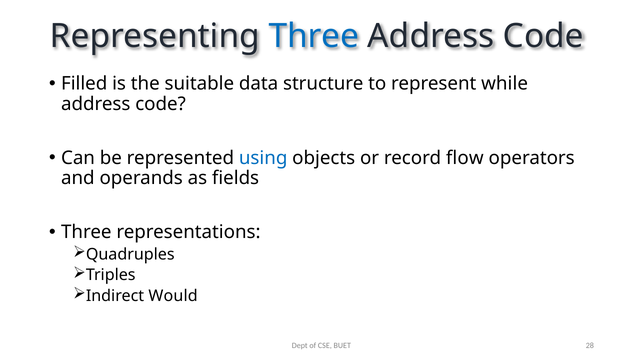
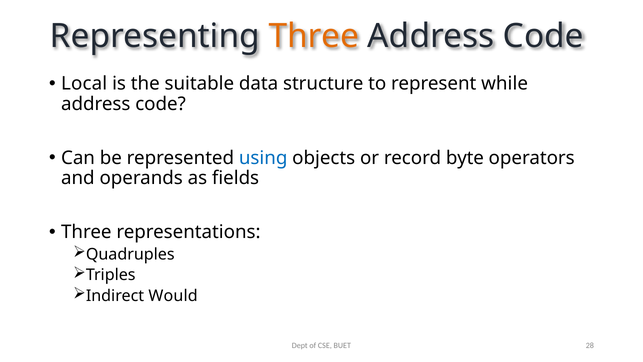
Three colour: blue -> orange (314, 36)
Filled: Filled -> Local (84, 84)
flow: flow -> byte (465, 158)
